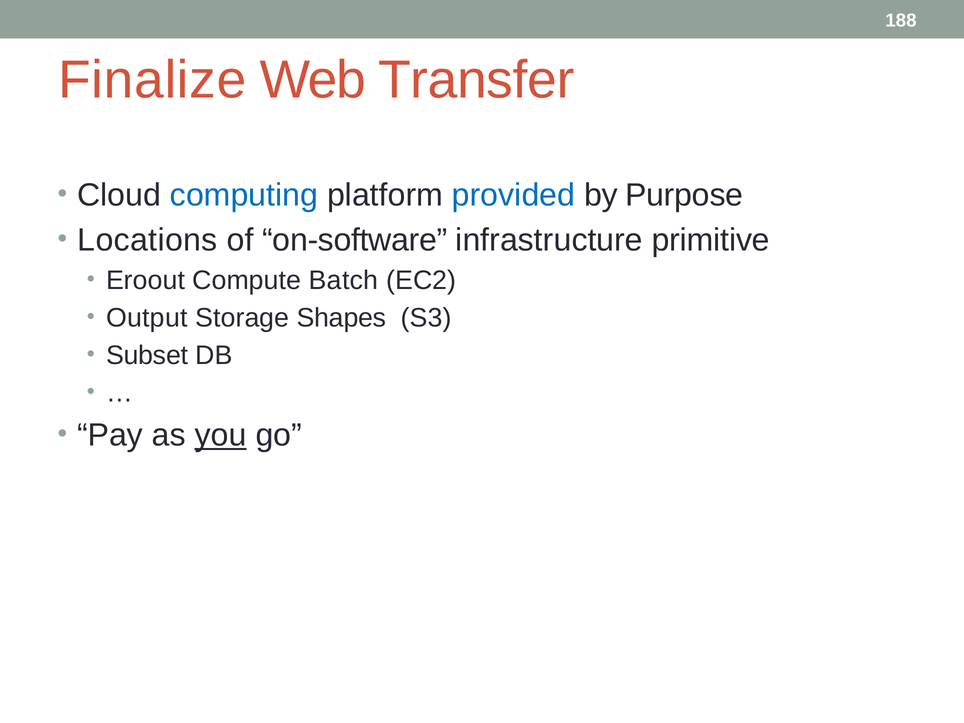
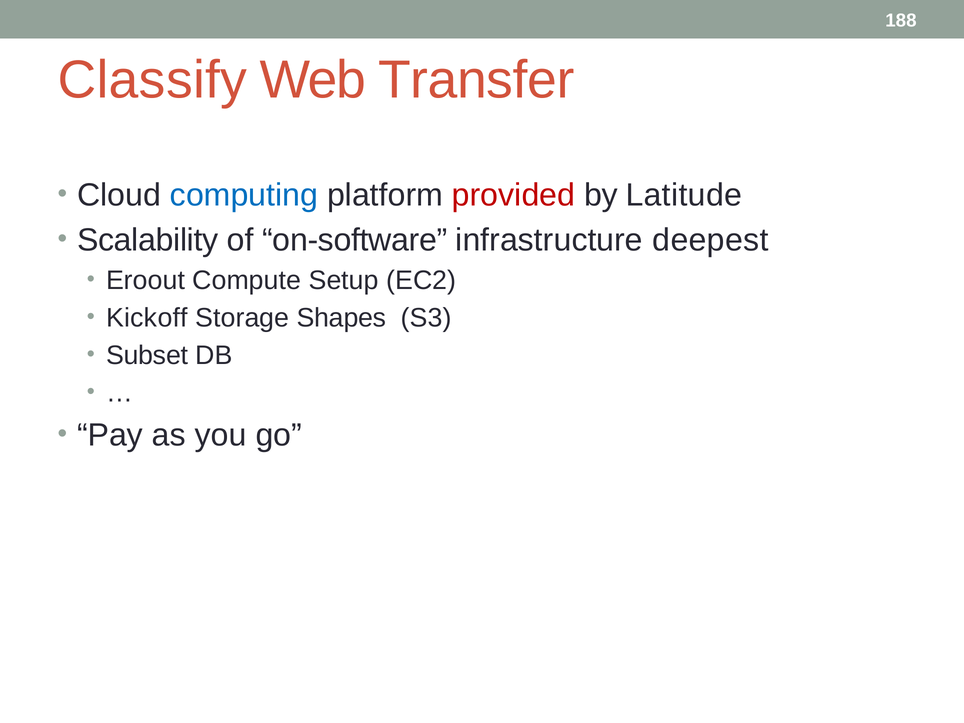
Finalize: Finalize -> Classify (152, 80)
provided colour: blue -> red (514, 195)
Purpose: Purpose -> Latitude (684, 195)
Locations: Locations -> Scalability (148, 240)
primitive: primitive -> deepest (711, 240)
Batch: Batch -> Setup (344, 280)
Output: Output -> Kickoff (147, 318)
you underline: present -> none (221, 435)
